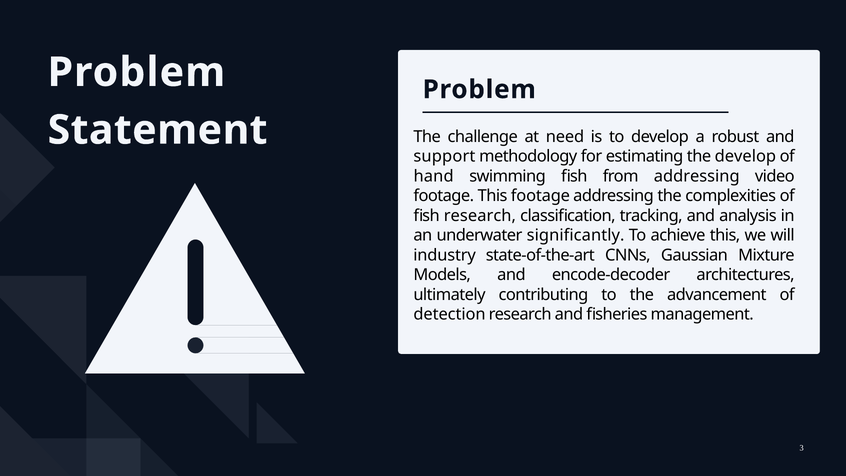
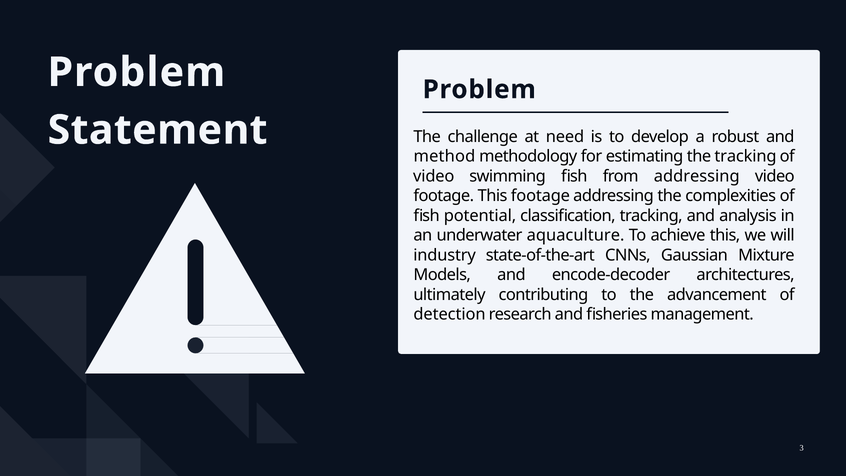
support: support -> method (444, 156)
the develop: develop -> tracking (745, 156)
hand: hand -> video (434, 176)
fish research: research -> potential (480, 216)
significantly: significantly -> aquaculture (576, 235)
